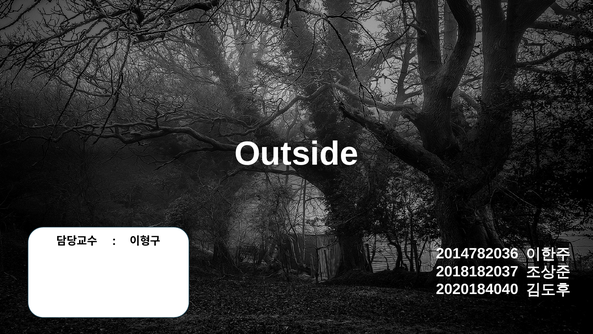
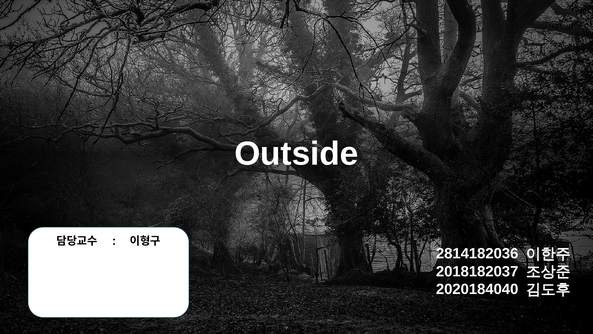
2014782036: 2014782036 -> 2814182036 (477, 253)
